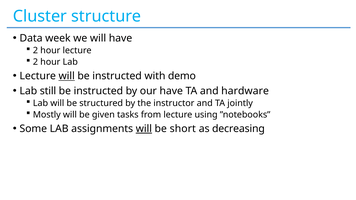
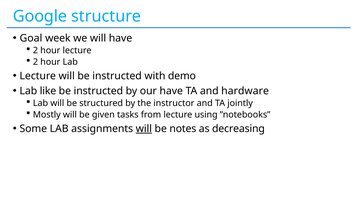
Cluster: Cluster -> Google (40, 16)
Data: Data -> Goal (31, 38)
will underline: present -> none (67, 76)
still: still -> like (48, 91)
short: short -> notes (183, 129)
